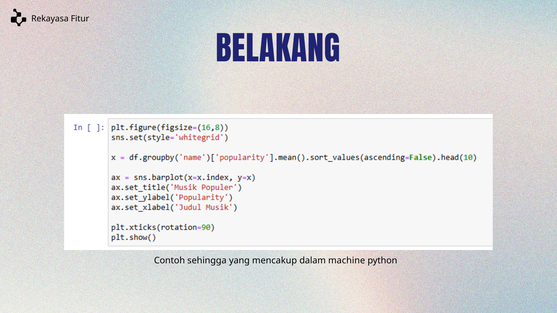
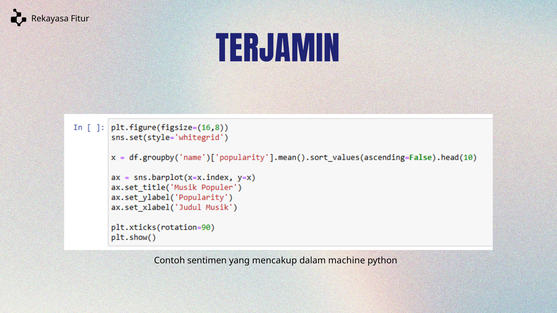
BELAKANG: BELAKANG -> TERJAMIN (278, 51)
sehingga: sehingga -> sentimen (207, 261)
